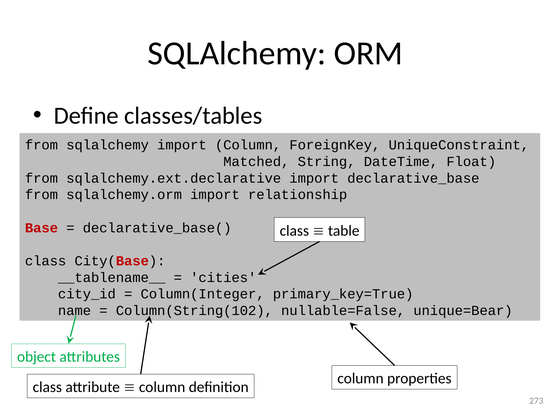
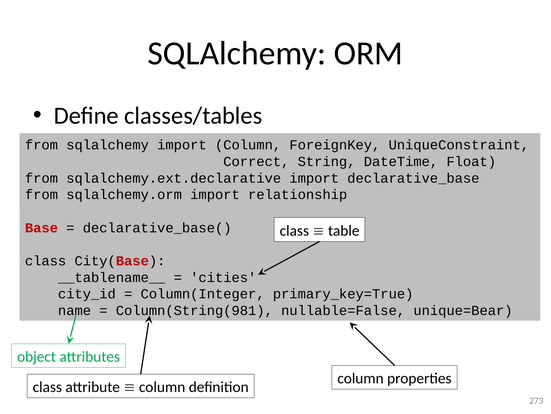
Matched: Matched -> Correct (256, 161)
Column(String(102: Column(String(102 -> Column(String(981 (194, 310)
